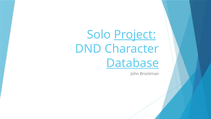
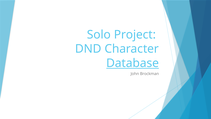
Project underline: present -> none (135, 35)
